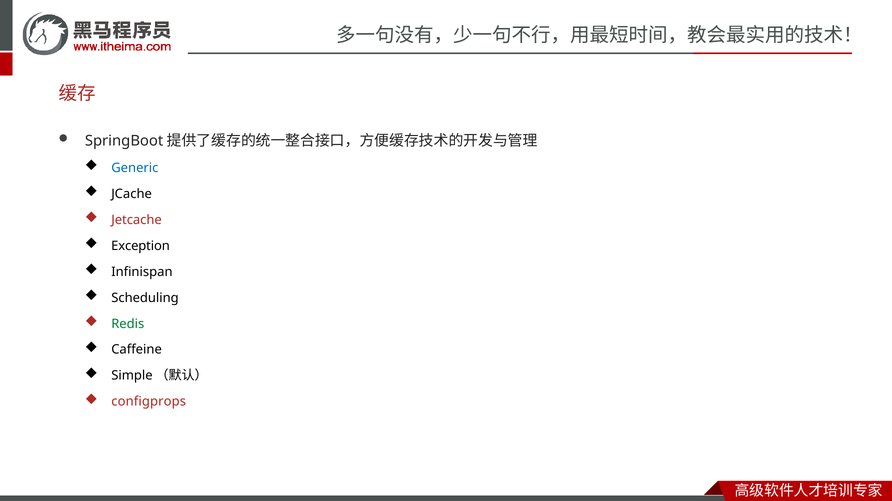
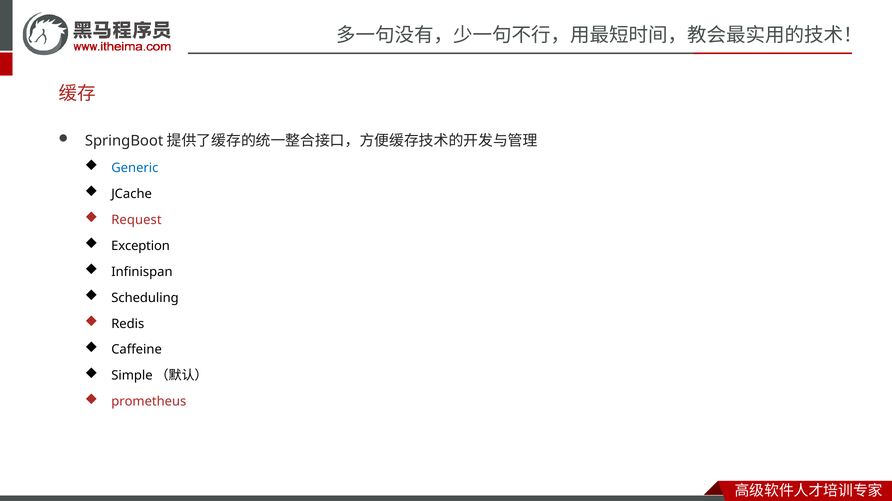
Jetcache: Jetcache -> Request (136, 220)
Redis colour: green -> black (128, 324)
configprops: configprops -> prometheus (149, 402)
